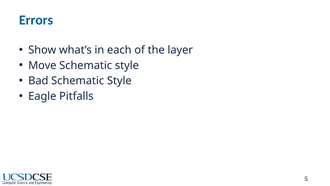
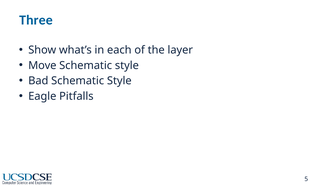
Errors: Errors -> Three (36, 20)
